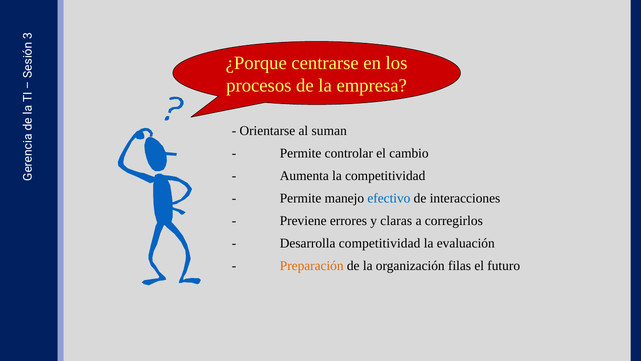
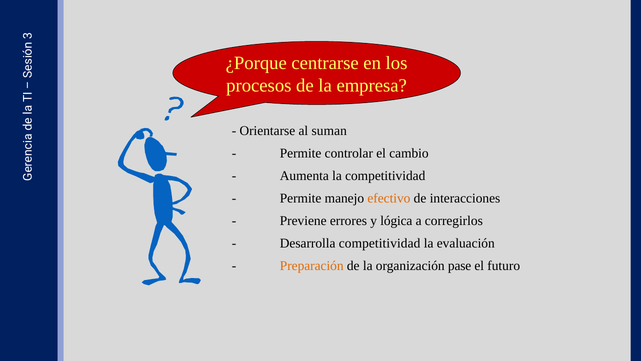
efectivo colour: blue -> orange (389, 198)
claras: claras -> lógica (396, 220)
filas: filas -> pase (460, 265)
